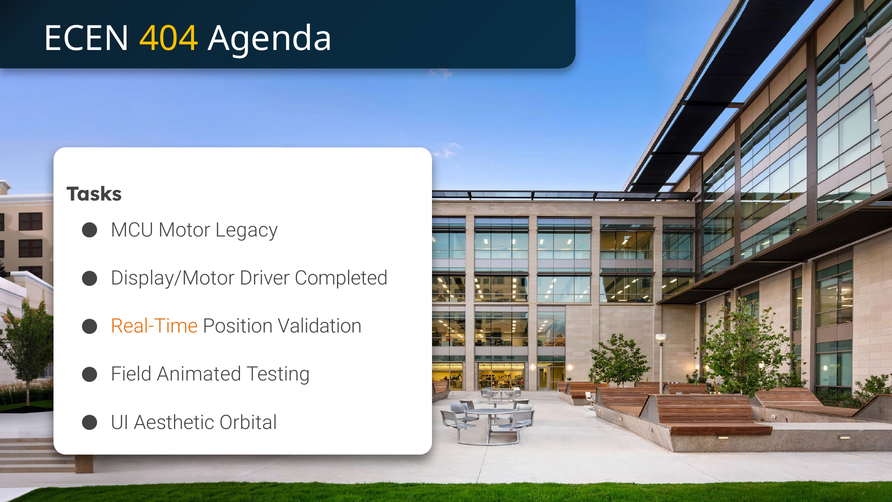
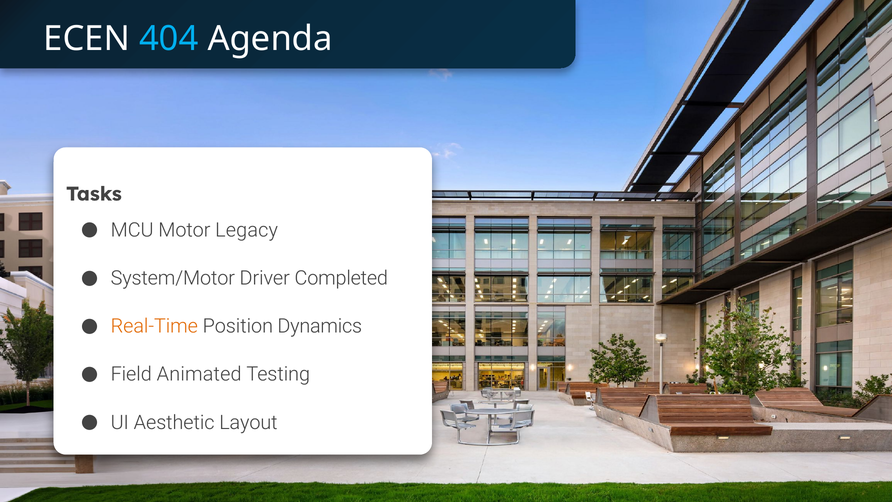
404 colour: yellow -> light blue (169, 39)
Display/Motor: Display/Motor -> System/Motor (173, 278)
Validation: Validation -> Dynamics (320, 326)
Orbital: Orbital -> Layout (248, 422)
